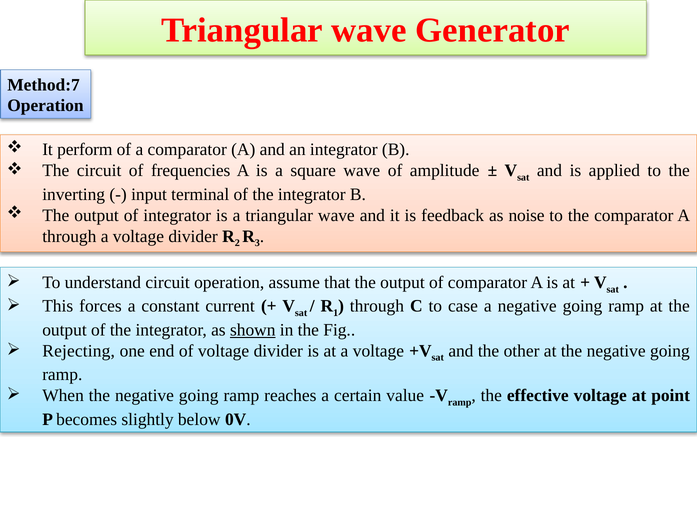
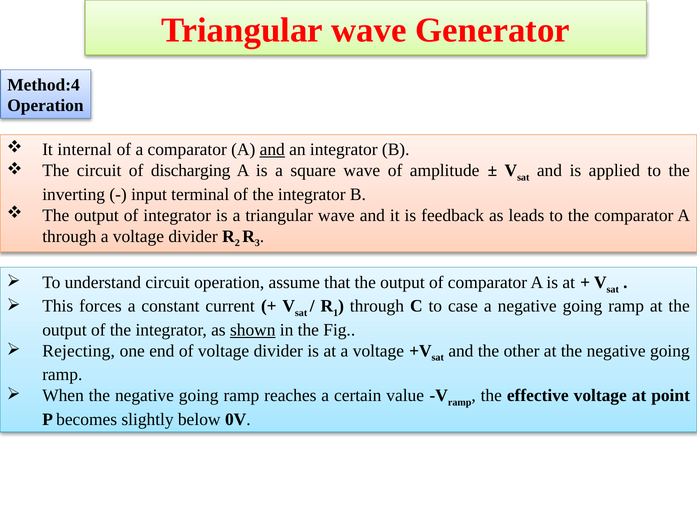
Method:7: Method:7 -> Method:4 (44, 85)
perform: perform -> internal (85, 150)
and underline: none -> present (272, 150)
frequencies: frequencies -> discharging (191, 171)
noise: noise -> leads (526, 215)
